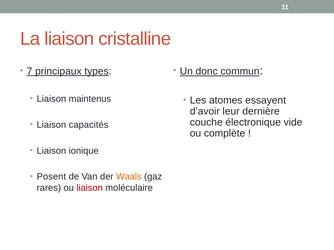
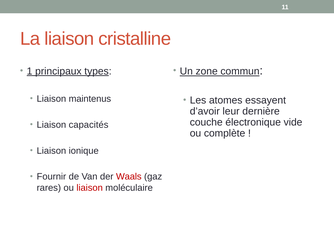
donc: donc -> zone (207, 72)
7: 7 -> 1 (30, 71)
Posent: Posent -> Fournir (51, 177)
Waals colour: orange -> red (129, 177)
